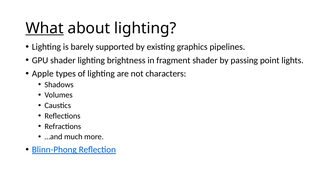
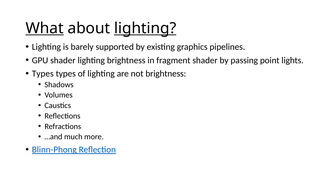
lighting underline: none -> present (145, 28)
Apple: Apple -> Types (43, 74)
not characters: characters -> brightness (166, 74)
